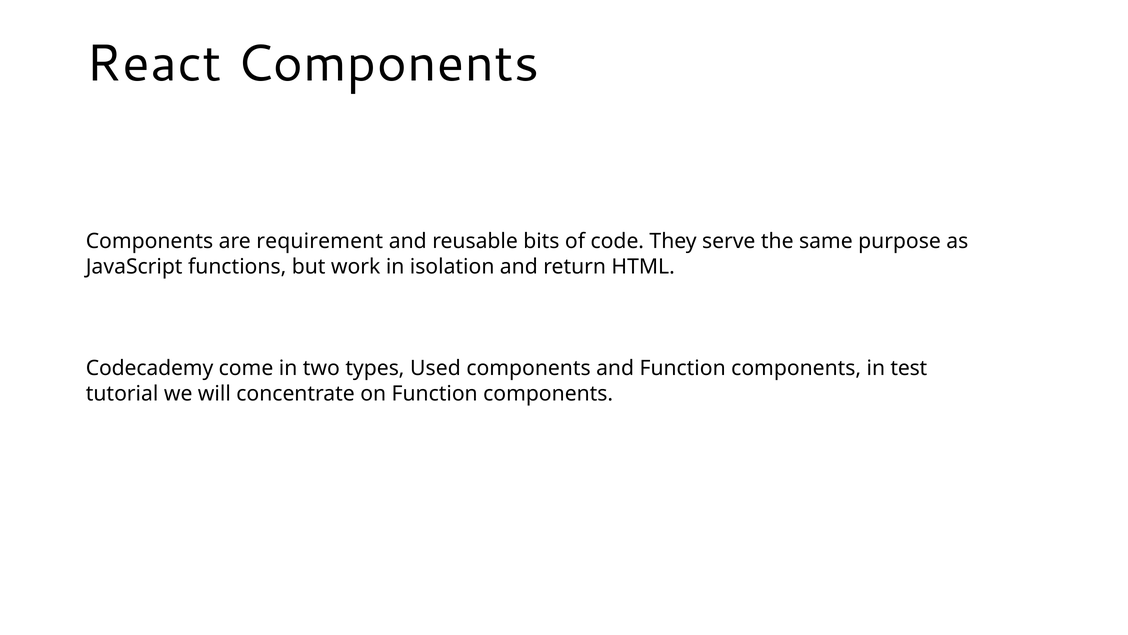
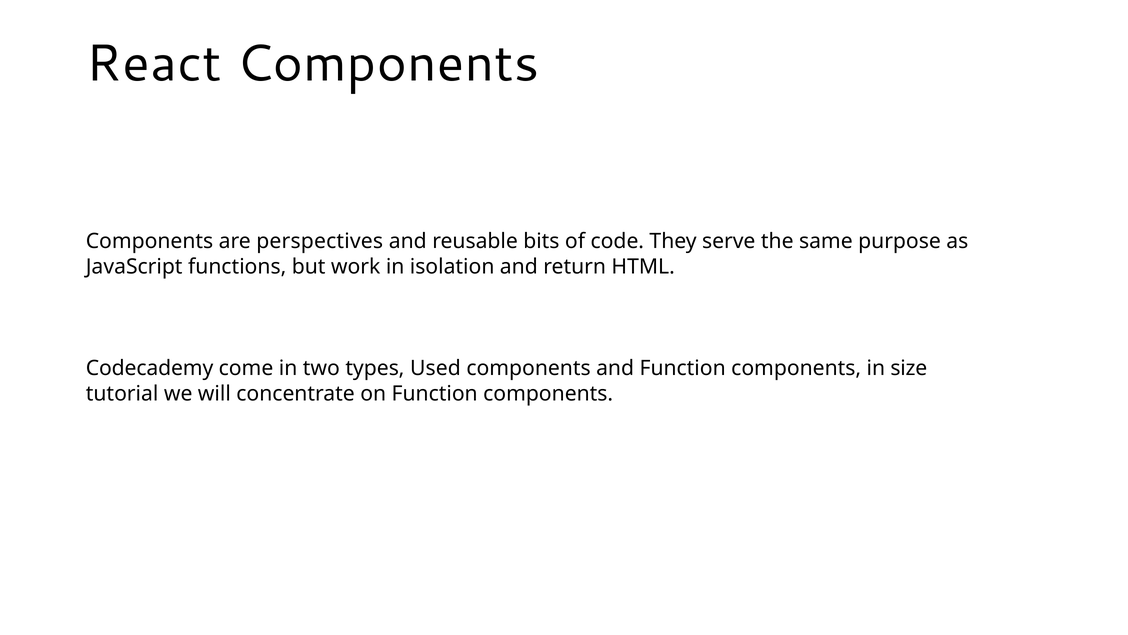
requirement: requirement -> perspectives (320, 241)
test: test -> size (909, 368)
